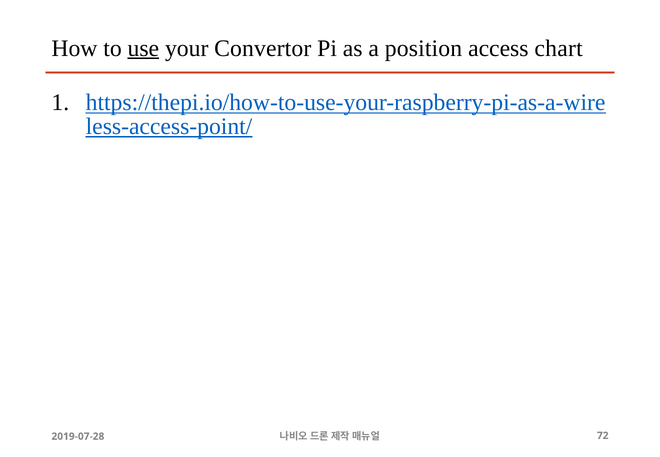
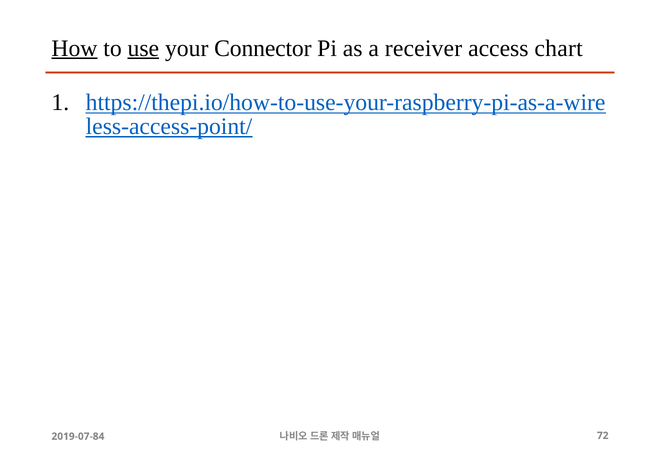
How underline: none -> present (74, 48)
Convertor: Convertor -> Connector (263, 48)
position: position -> receiver (424, 48)
2019-07-28: 2019-07-28 -> 2019-07-84 (78, 436)
